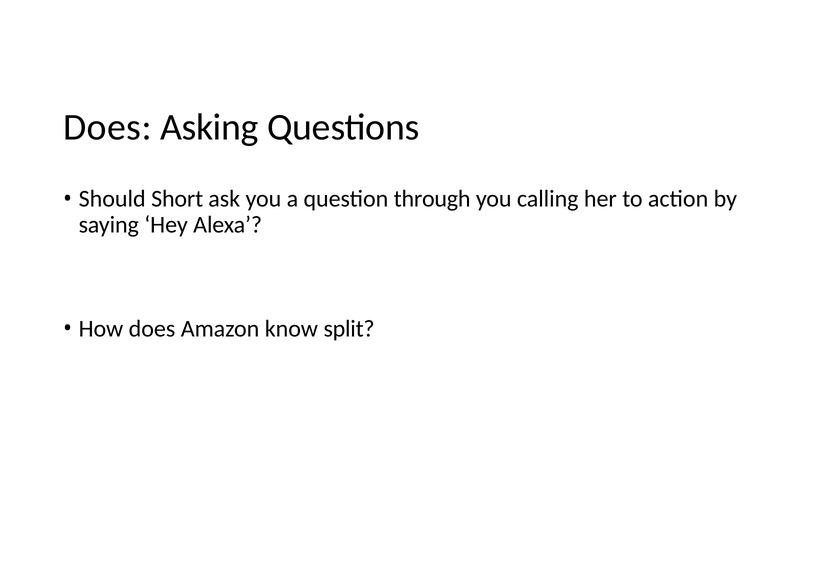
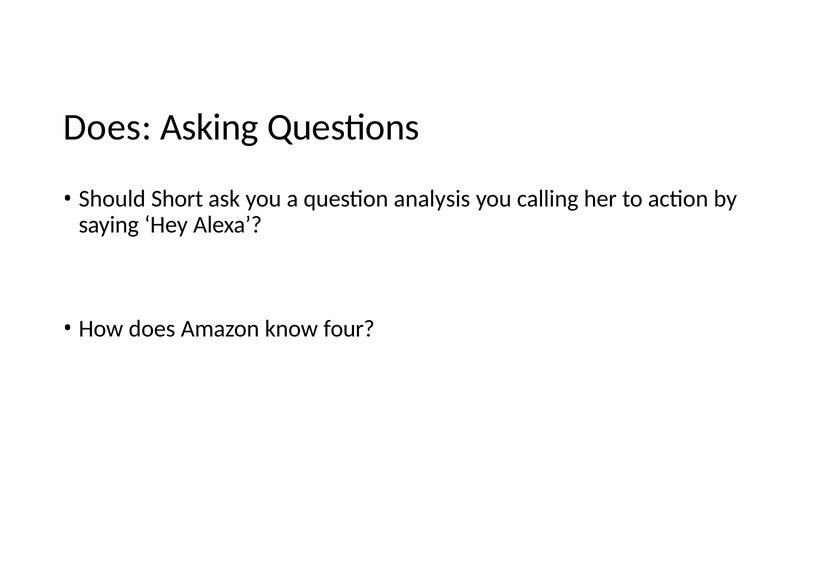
through: through -> analysis (432, 199)
split: split -> four (349, 328)
